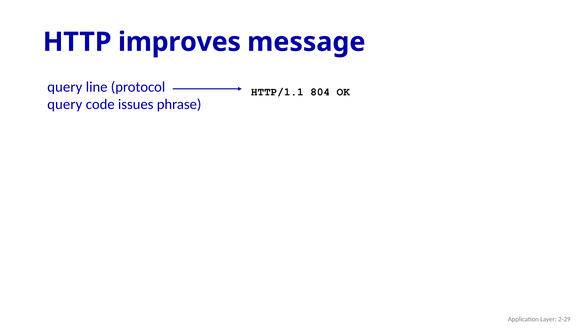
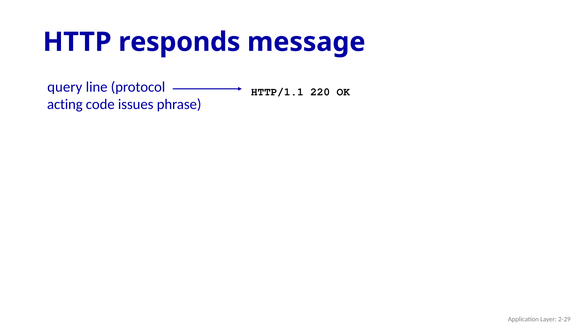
improves: improves -> responds (179, 42)
804: 804 -> 220 (320, 92)
query: query -> acting (65, 104)
